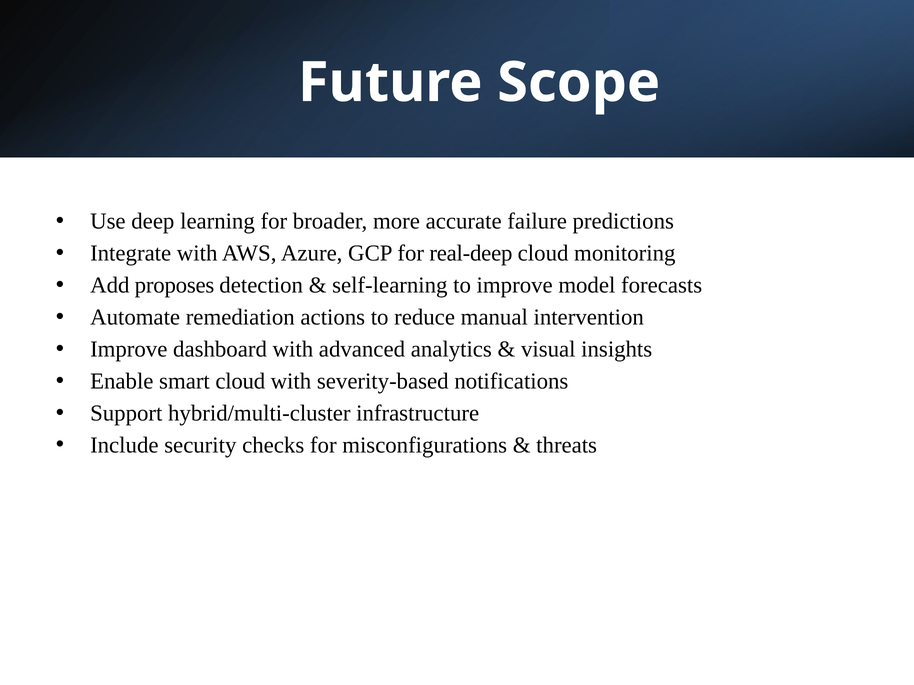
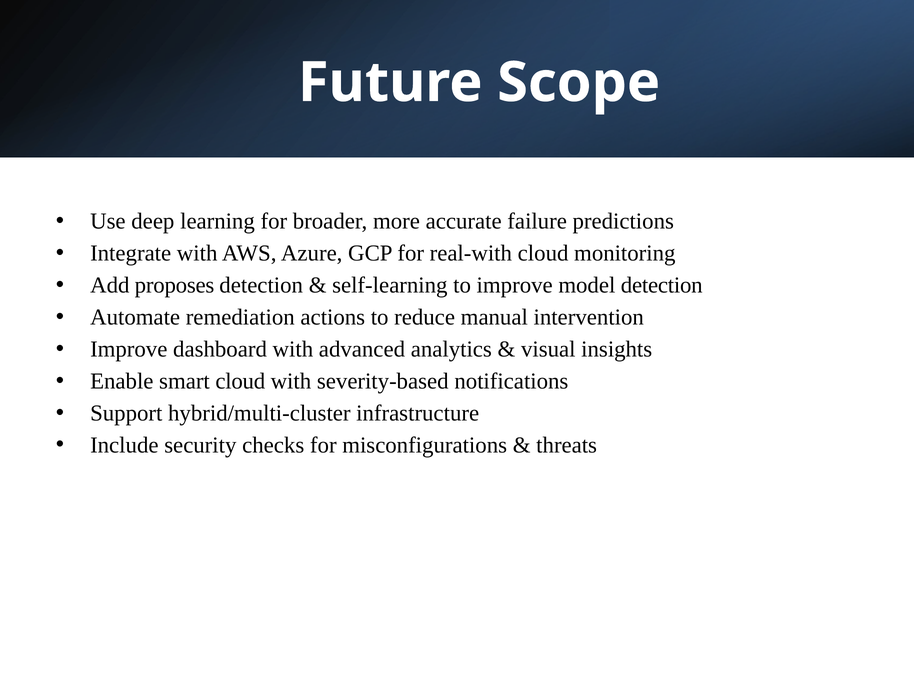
real-deep: real-deep -> real-with (471, 254)
model forecasts: forecasts -> detection (662, 286)
